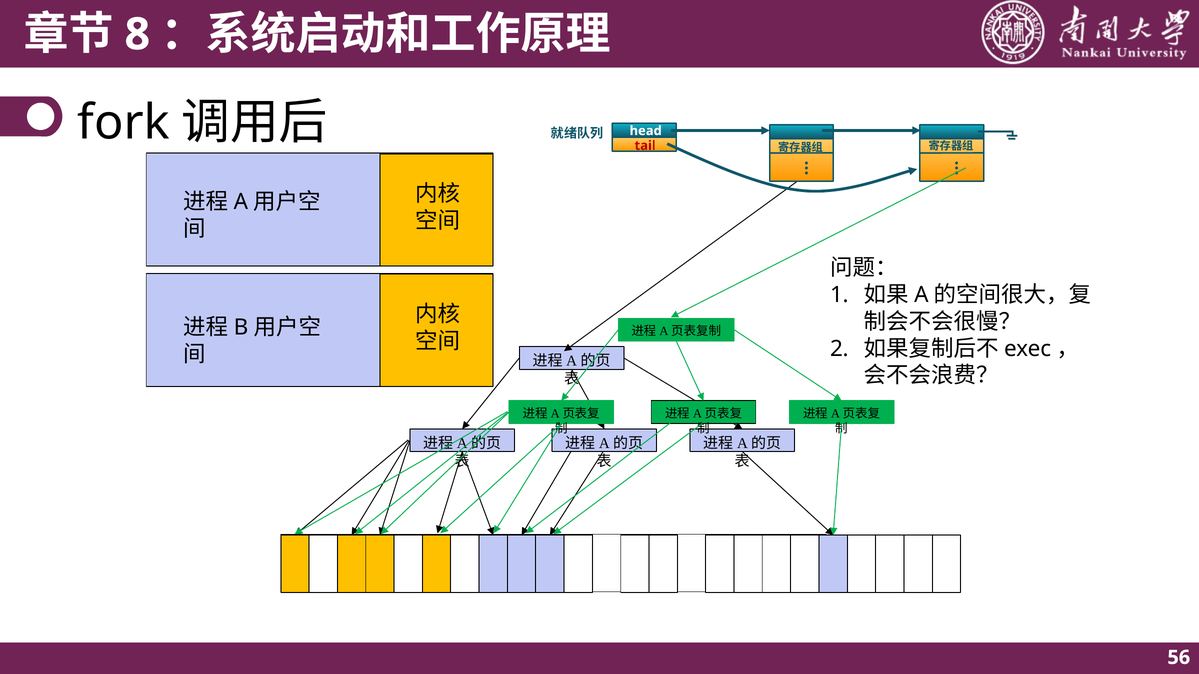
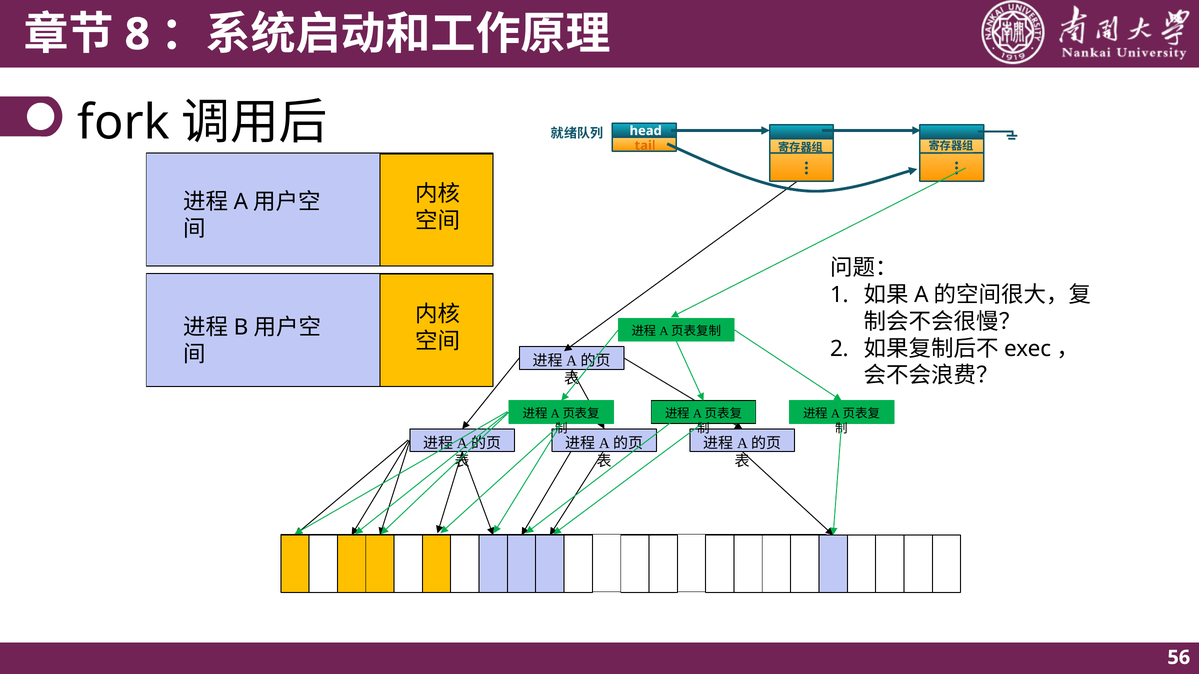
tail colour: red -> orange (645, 146)
